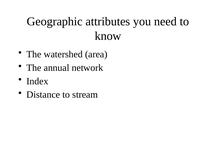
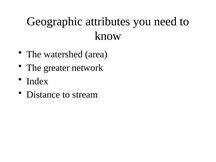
annual: annual -> greater (57, 68)
